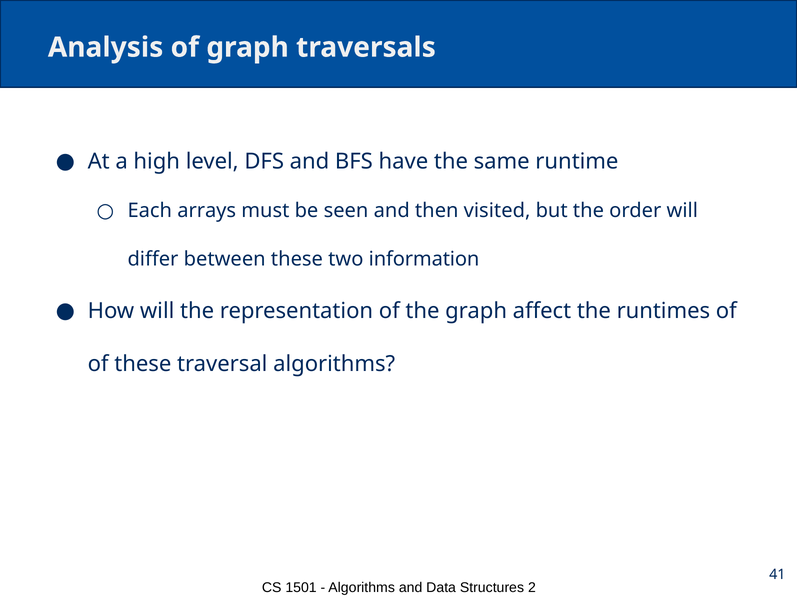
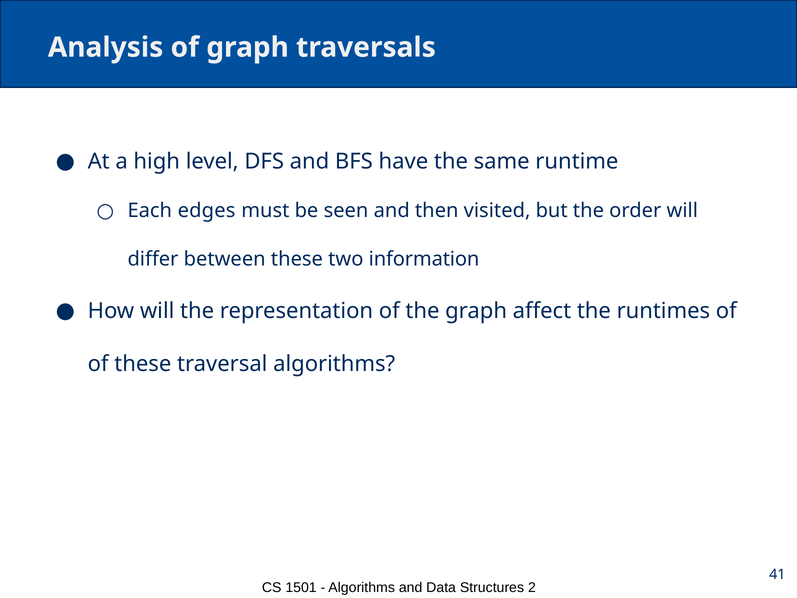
arrays: arrays -> edges (207, 211)
